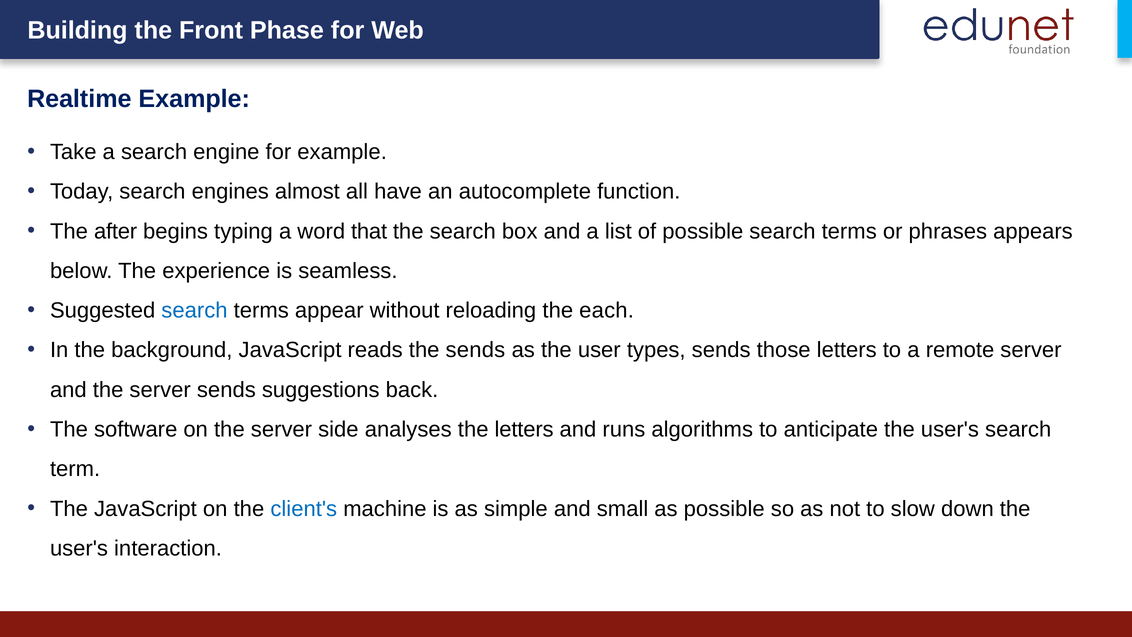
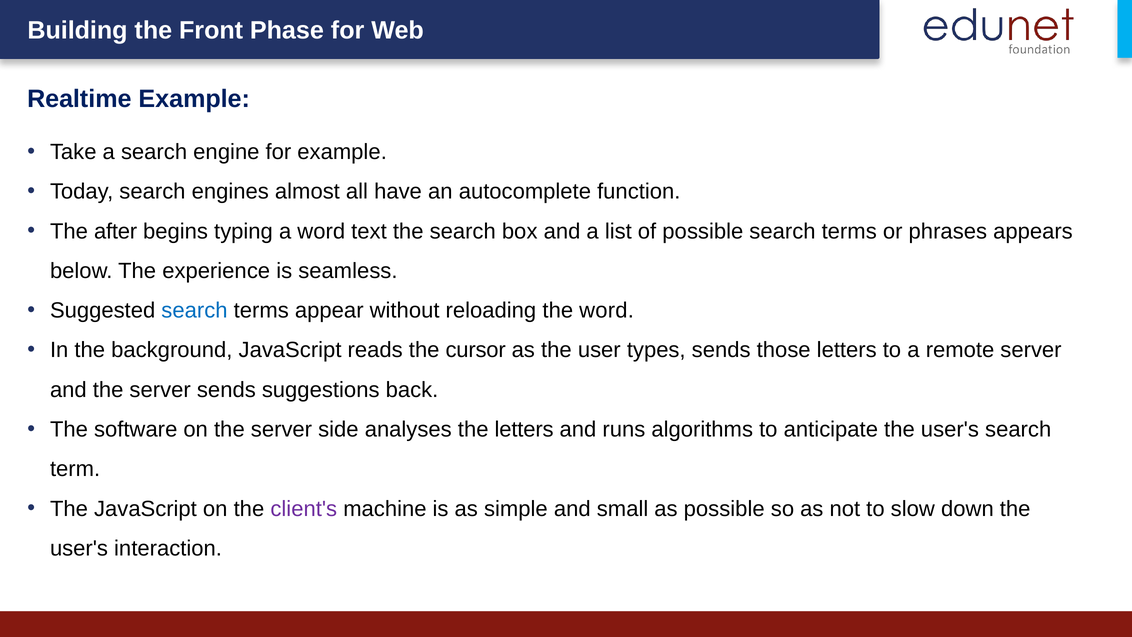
that: that -> text (369, 231)
the each: each -> word (607, 310)
the sends: sends -> cursor (476, 350)
client's colour: blue -> purple (304, 509)
